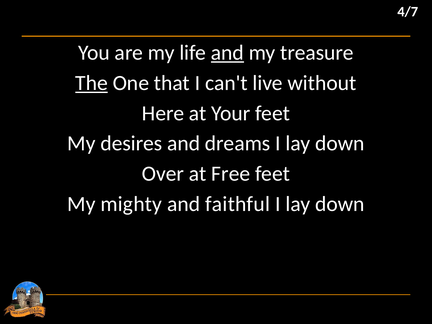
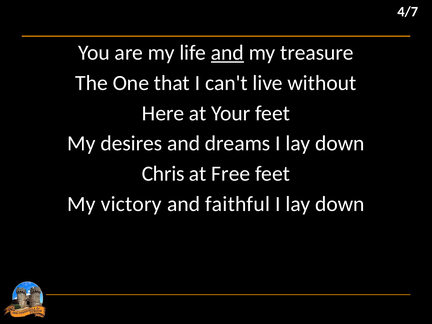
The underline: present -> none (92, 83)
Over: Over -> Chris (163, 174)
mighty: mighty -> victory (131, 204)
